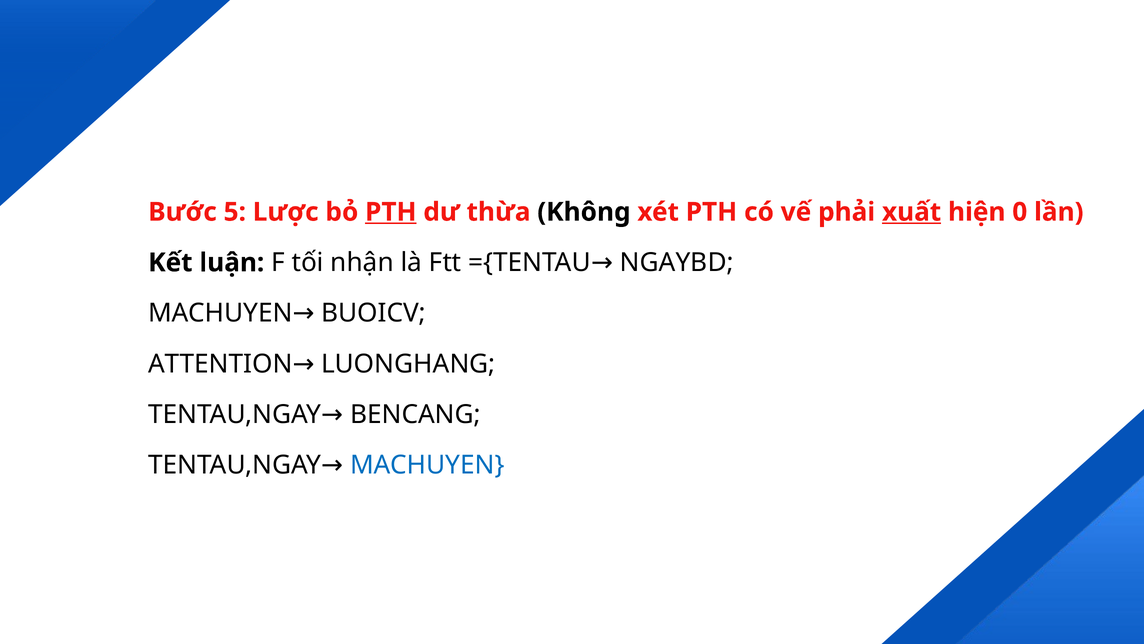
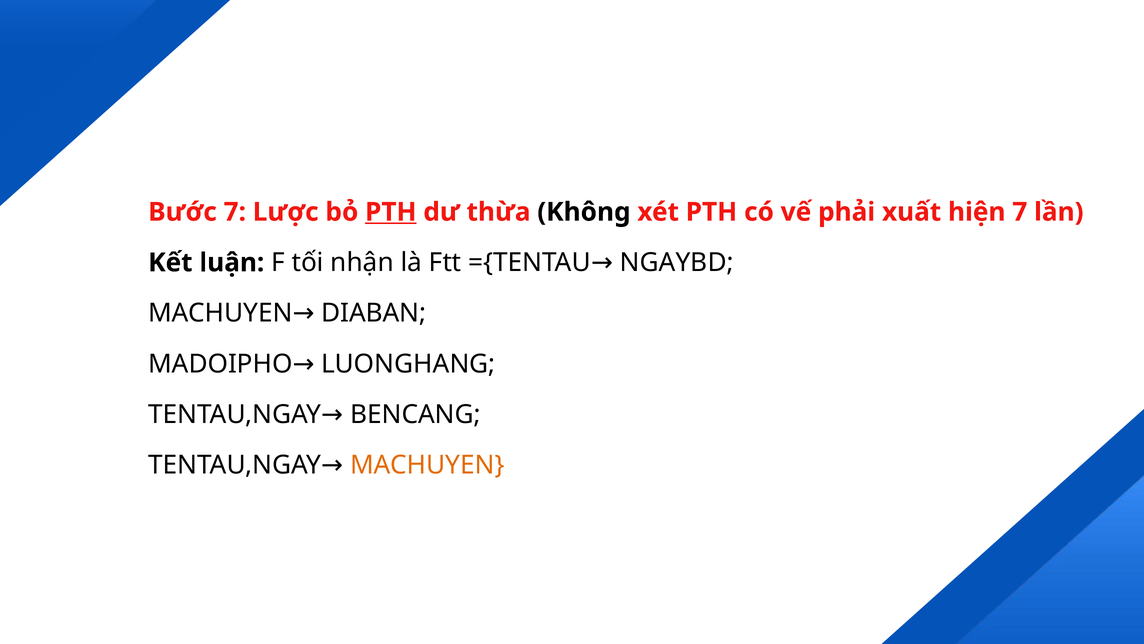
Bước 5: 5 -> 7 (235, 212)
xuất underline: present -> none (912, 212)
hiện 0: 0 -> 7 (1020, 212)
BUOICV: BUOICV -> DIABAN (374, 313)
ATTENTION: ATTENTION -> MADOIPHO (220, 364)
MACHUYEN colour: blue -> orange (427, 465)
